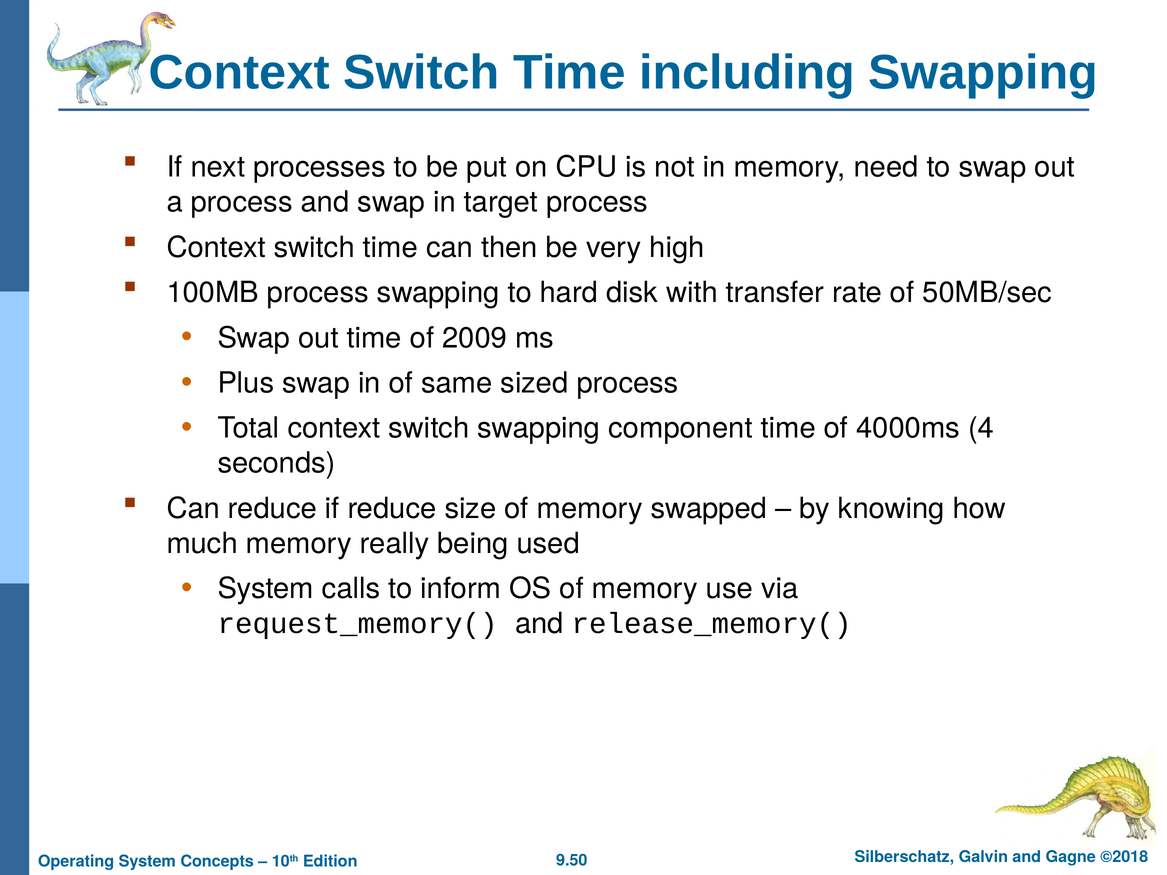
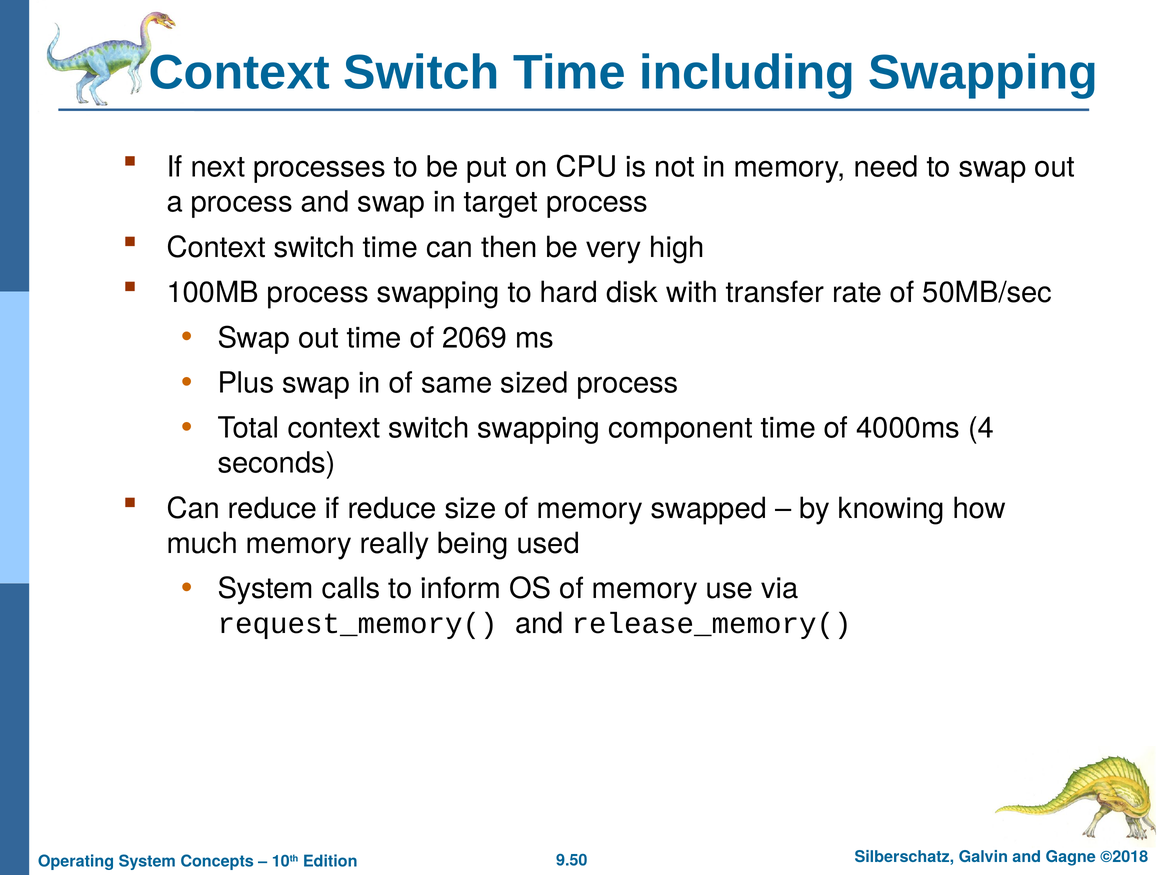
2009: 2009 -> 2069 (475, 338)
